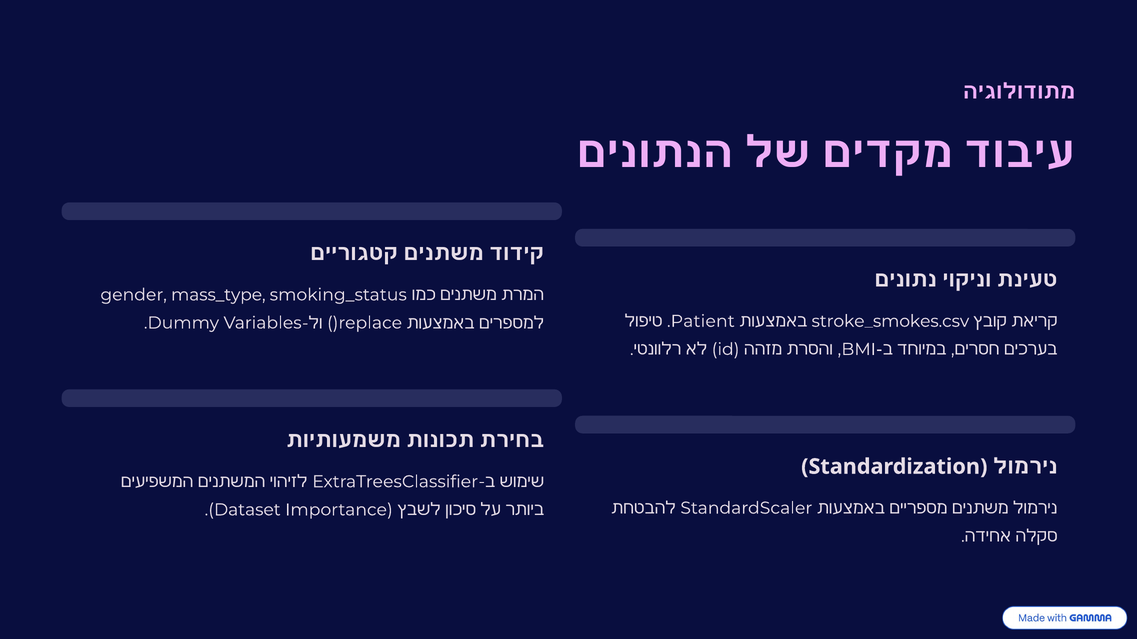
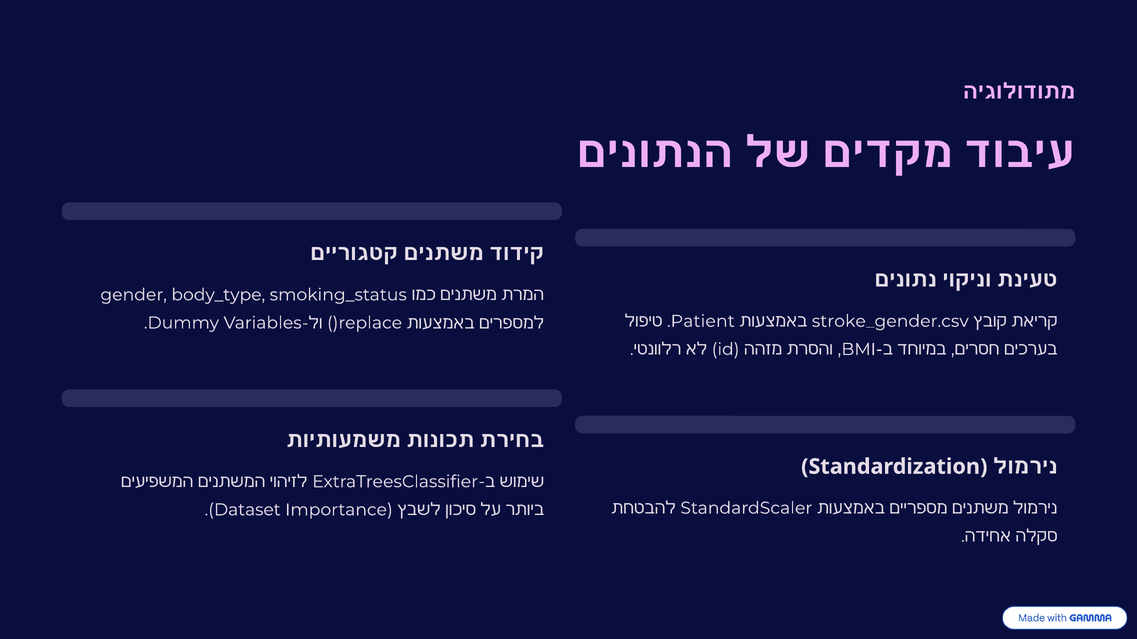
mass_type: mass_type -> body_type (218, 295)
stroke_smokes.csv: stroke_smokes.csv -> stroke_gender.csv (890, 321)
